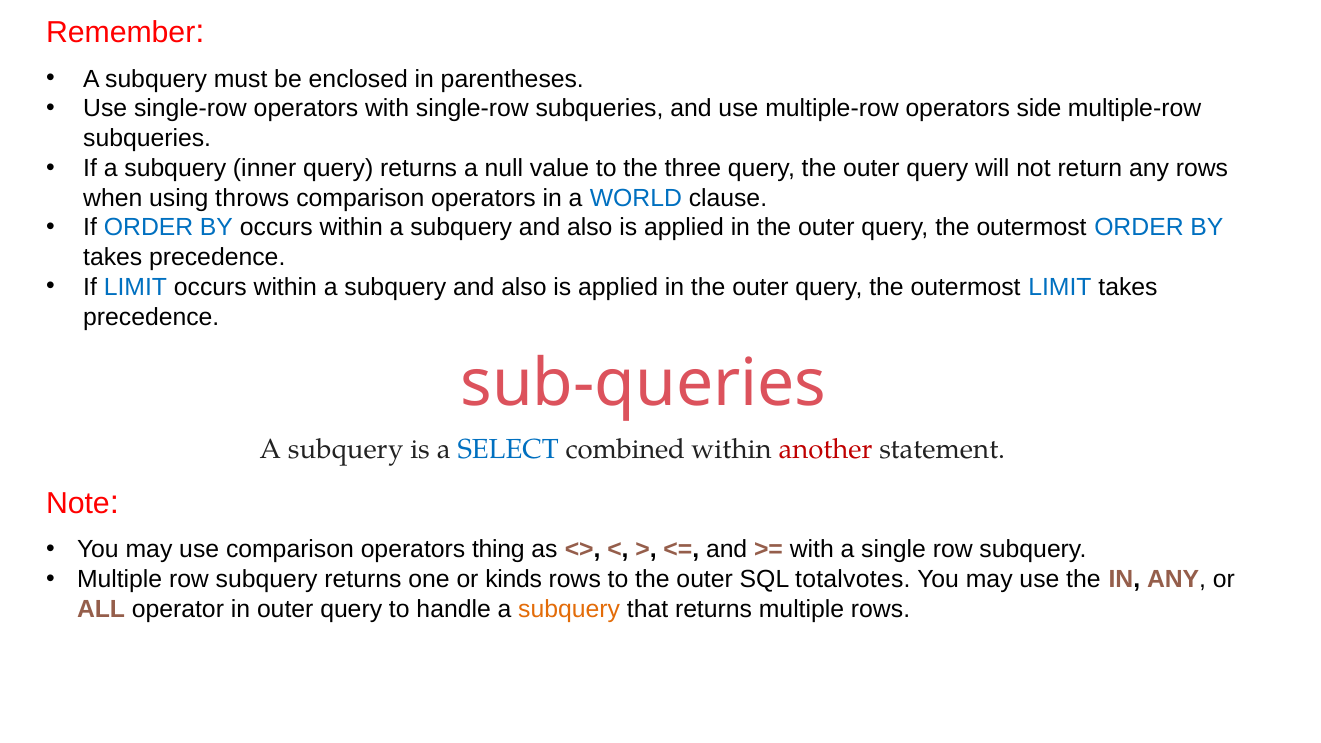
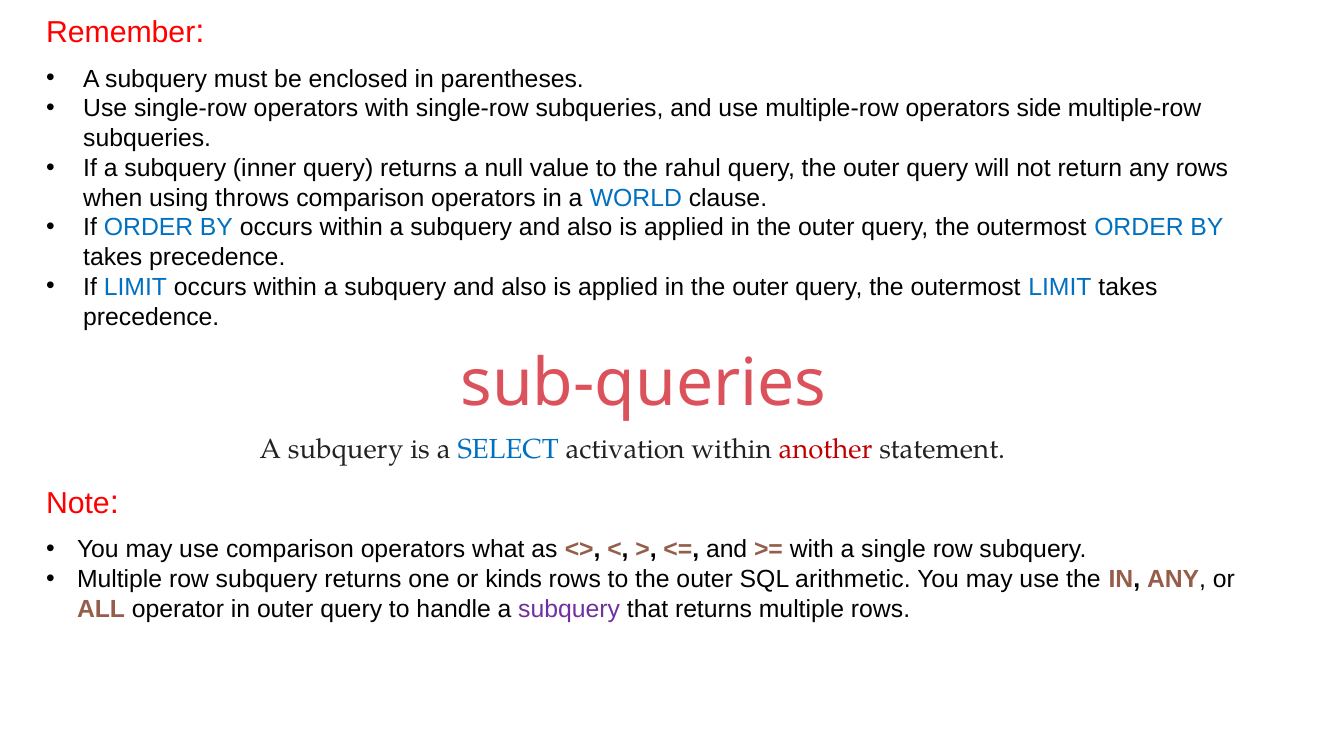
three: three -> rahul (693, 168)
combined: combined -> activation (625, 449)
thing: thing -> what (498, 550)
totalvotes: totalvotes -> arithmetic (853, 580)
subquery colour: orange -> purple (569, 609)
